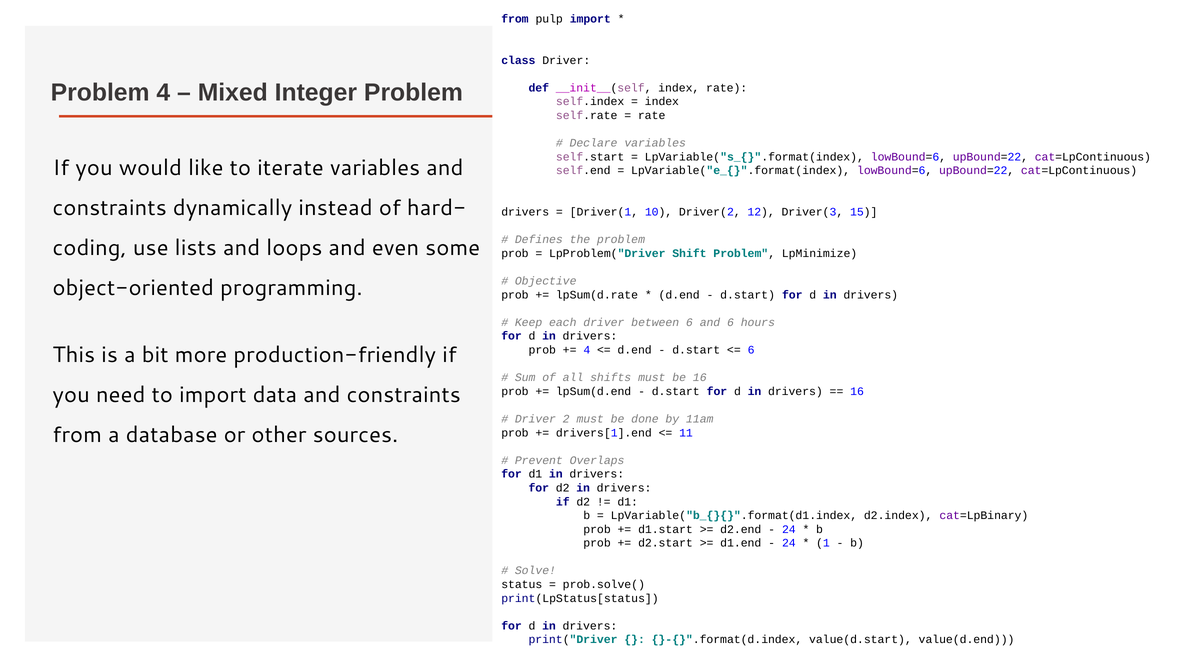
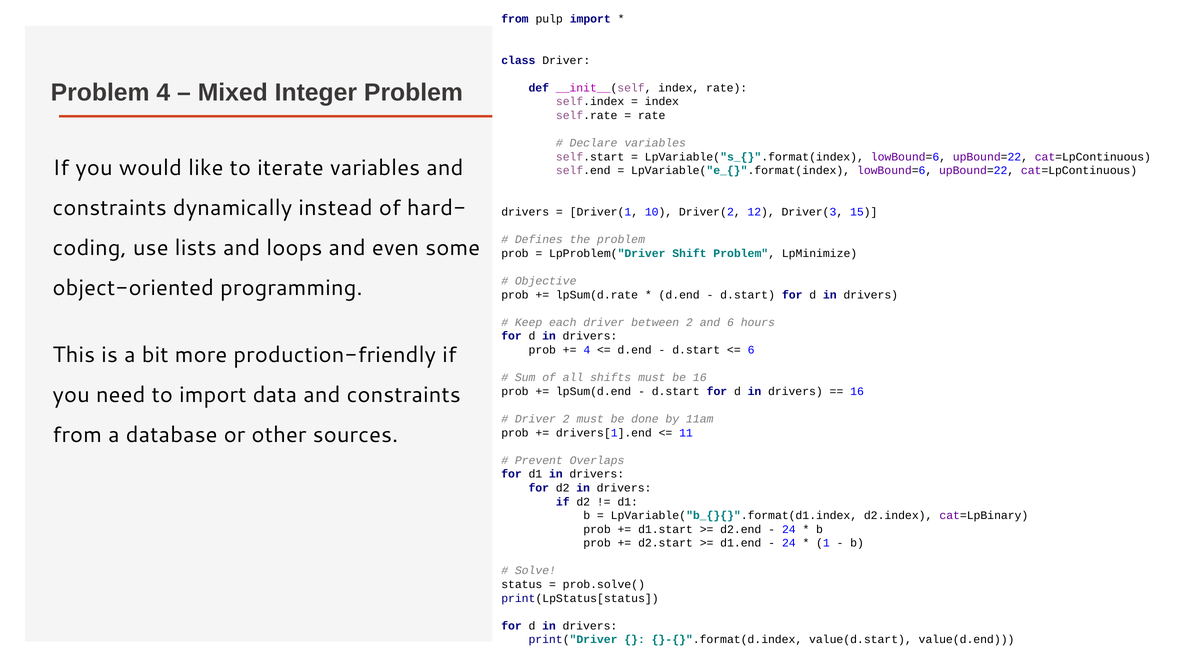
between 6: 6 -> 2 (689, 322)
